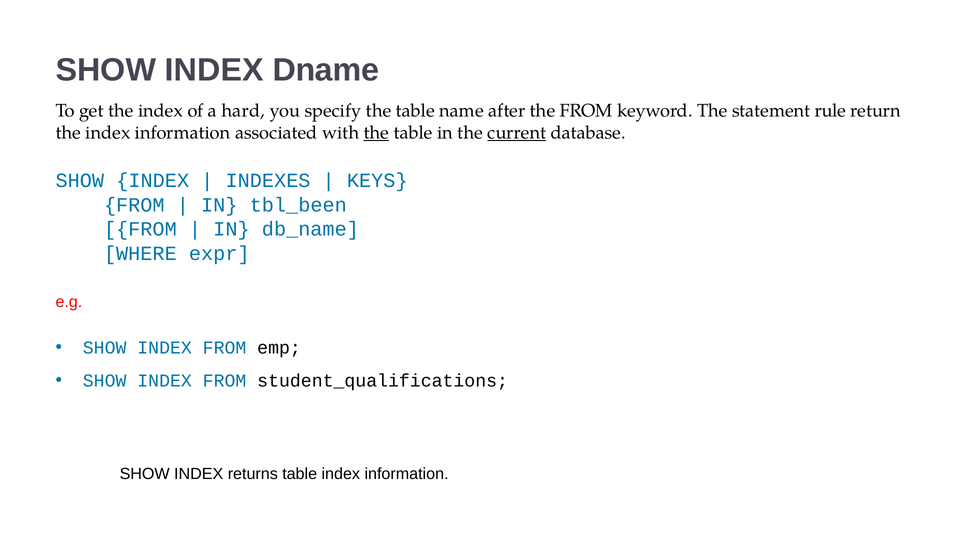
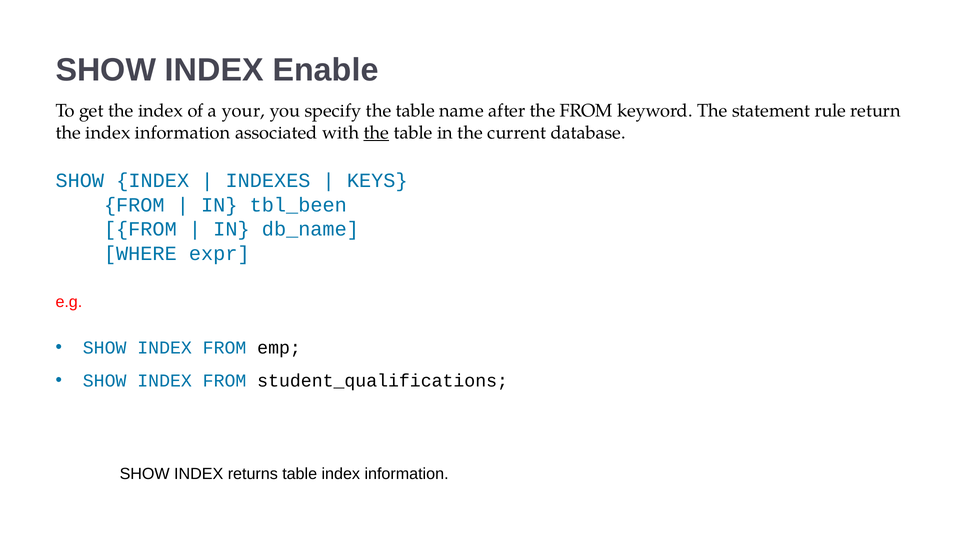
Dname: Dname -> Enable (326, 70)
hard: hard -> your (243, 111)
current underline: present -> none (517, 133)
